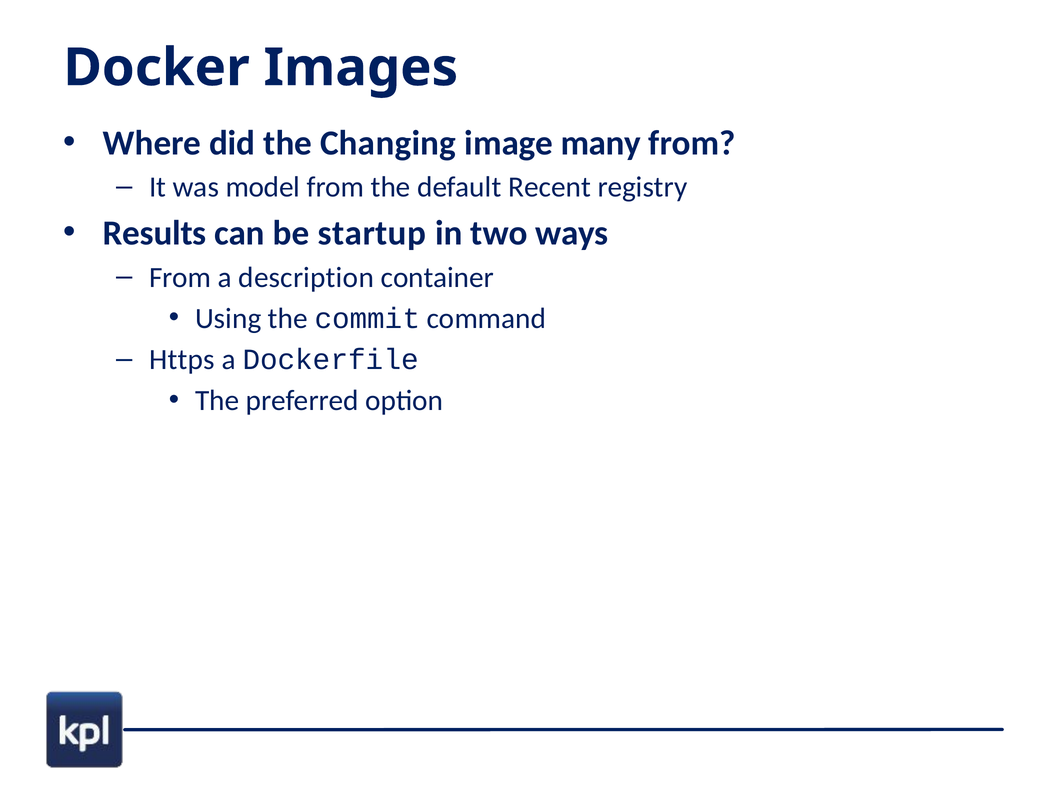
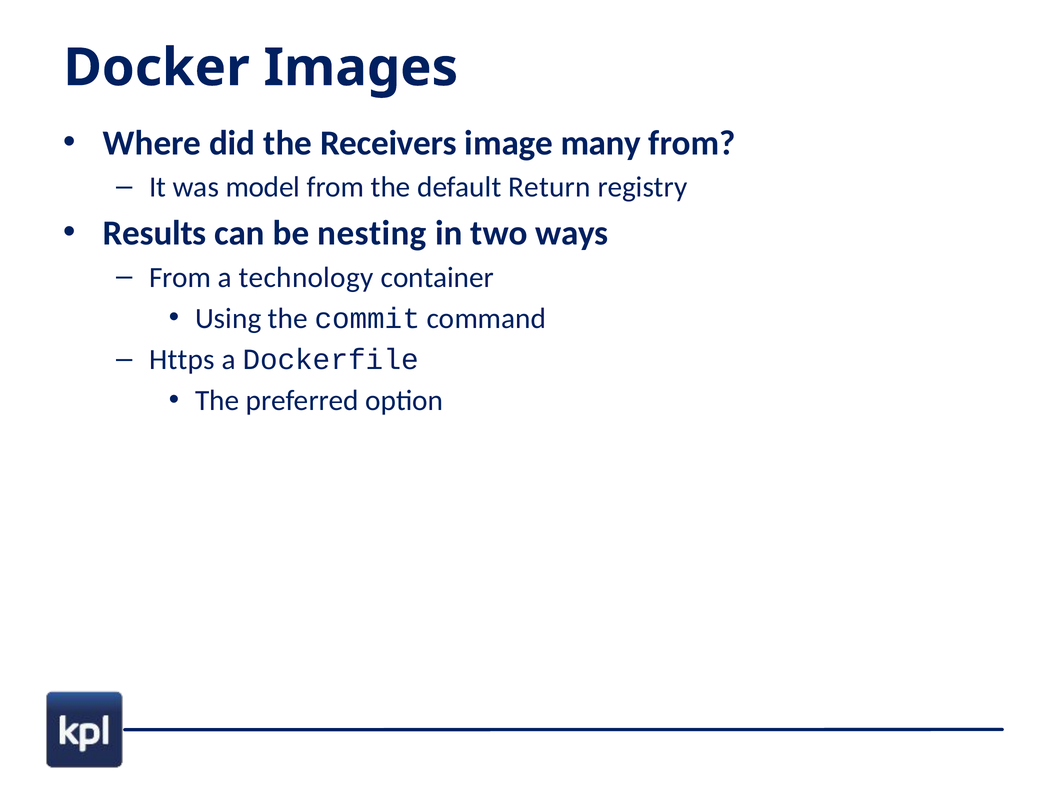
Changing: Changing -> Receivers (388, 143)
Recent: Recent -> Return (549, 187)
startup: startup -> nesting (372, 233)
description: description -> technology (306, 278)
